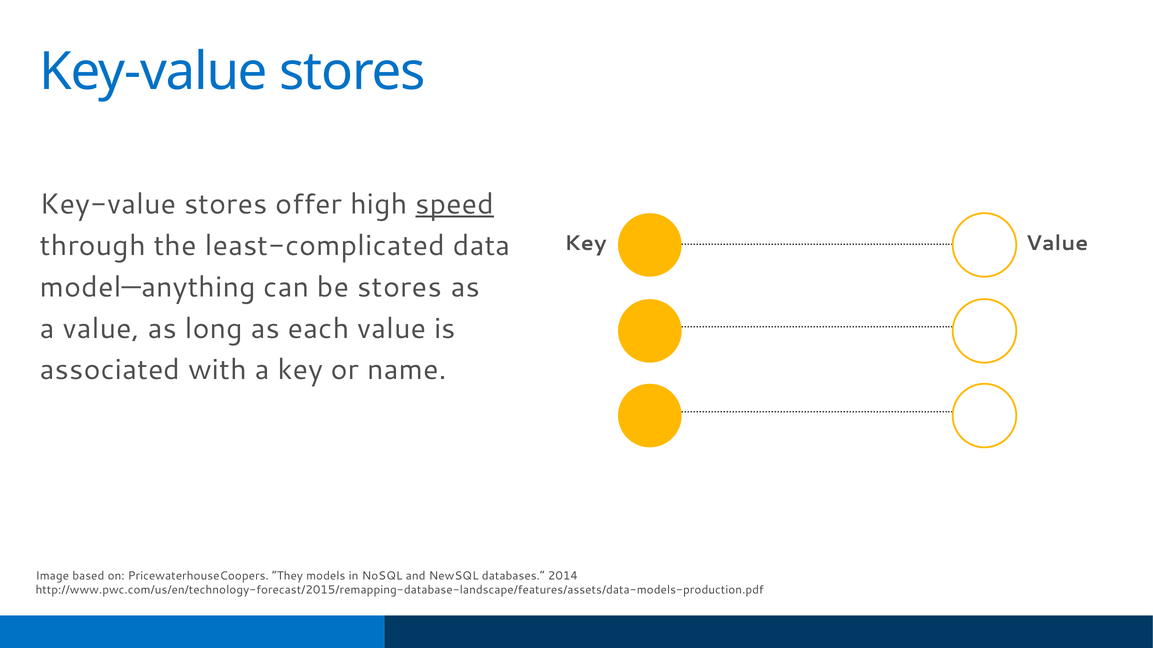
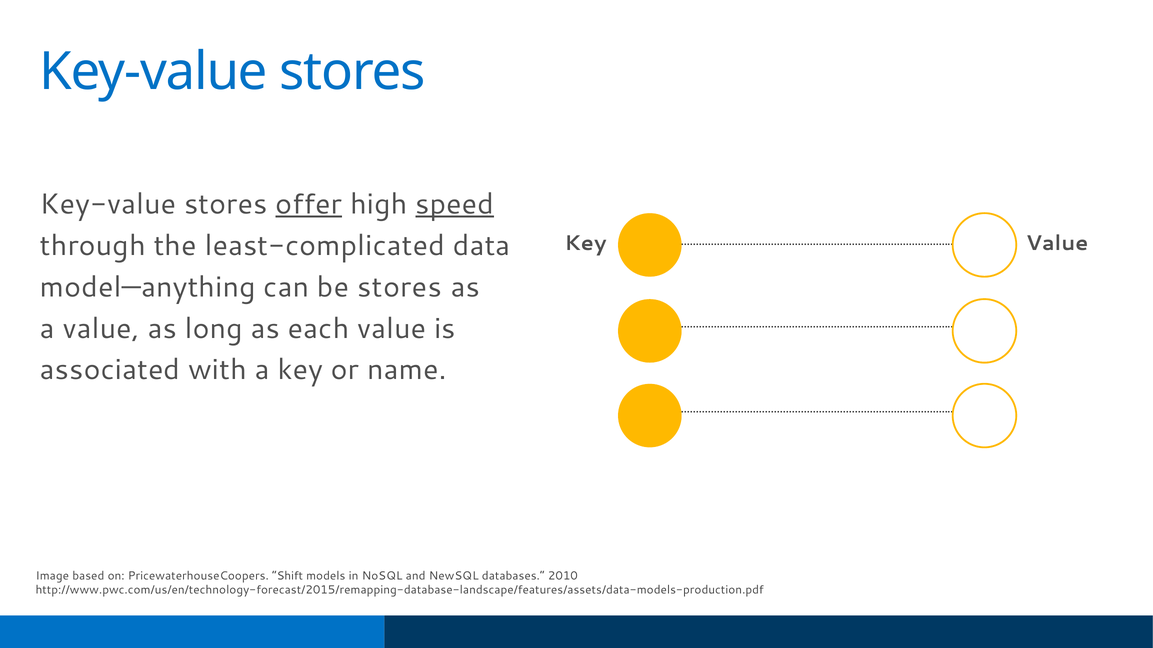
offer underline: none -> present (309, 204)
They: They -> Shift (288, 576)
2014: 2014 -> 2010 (563, 576)
